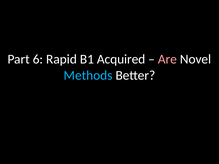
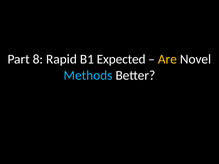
6: 6 -> 8 (38, 59)
Acquired: Acquired -> Expected (121, 59)
Are colour: pink -> yellow (167, 59)
